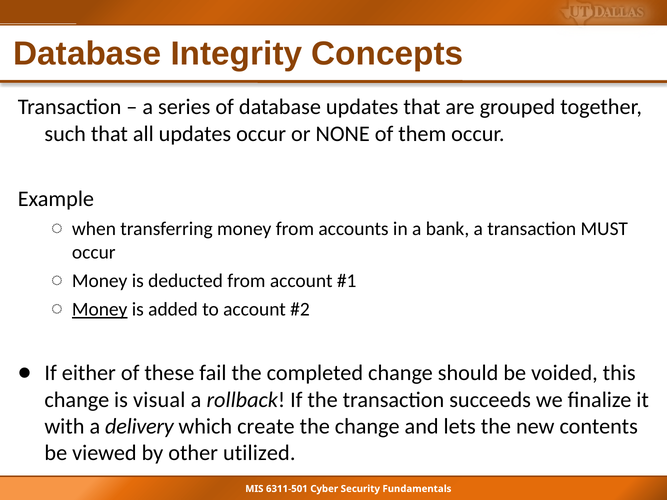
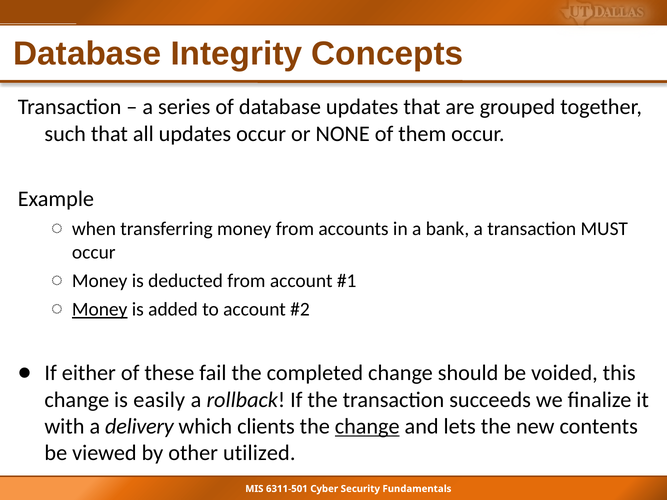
visual: visual -> easily (159, 400)
create: create -> clients (266, 427)
change underline: none -> present (367, 427)
